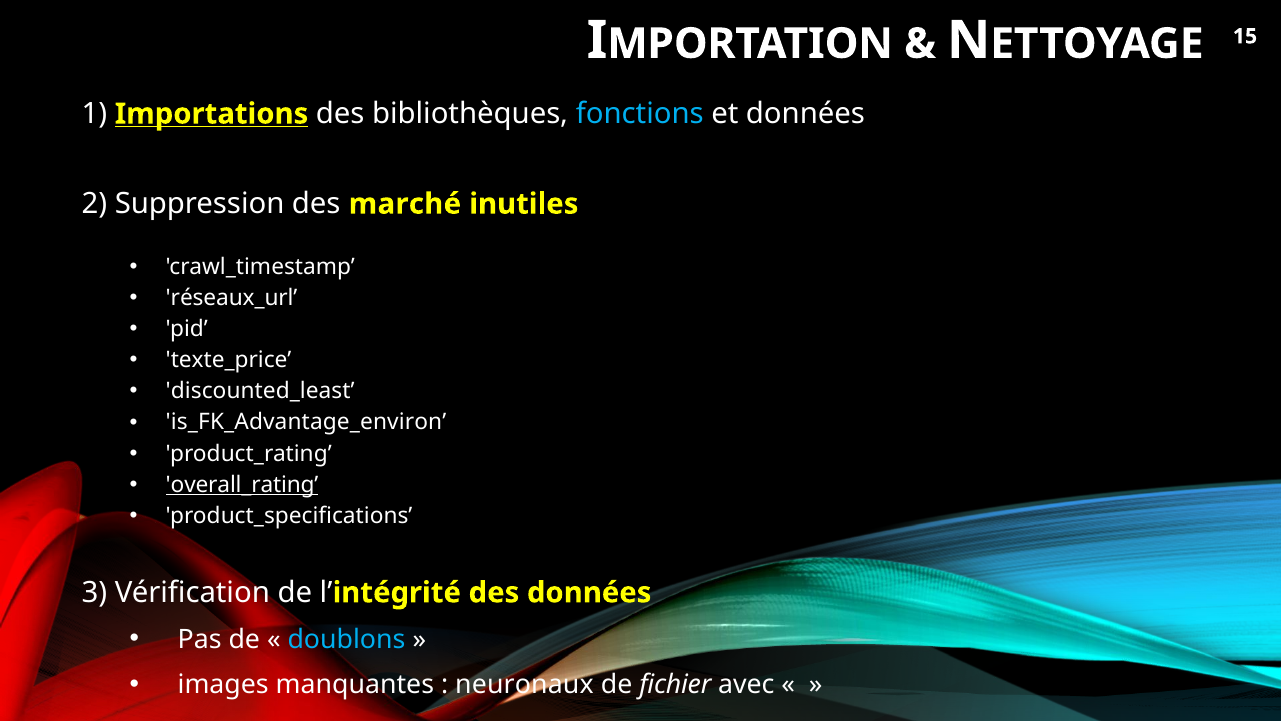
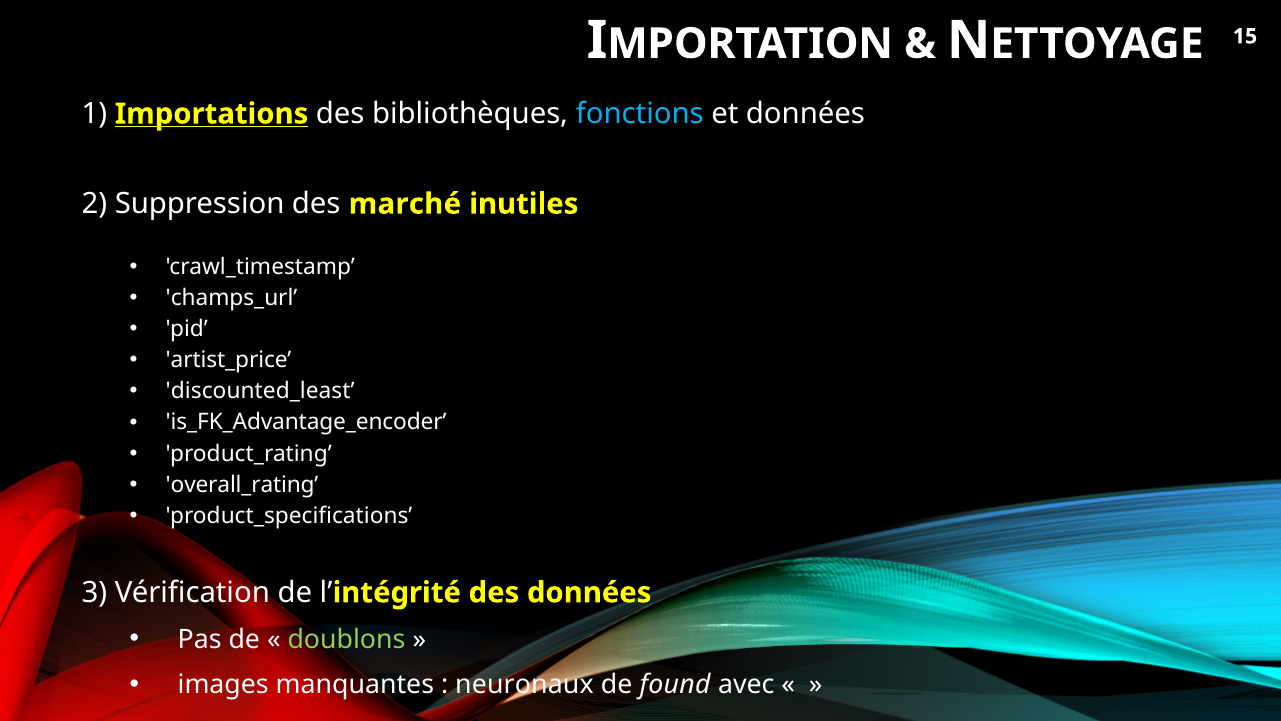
réseaux_url: réseaux_url -> champs_url (232, 298)
texte_price: texte_price -> artist_price (229, 360)
is_FK_Advantage_environ: is_FK_Advantage_environ -> is_FK_Advantage_encoder (306, 422)
overall_rating underline: present -> none (242, 485)
doublons colour: light blue -> light green (347, 639)
fichier: fichier -> found (675, 685)
